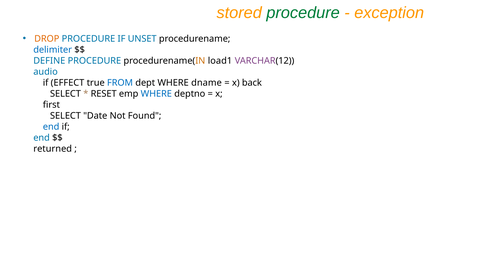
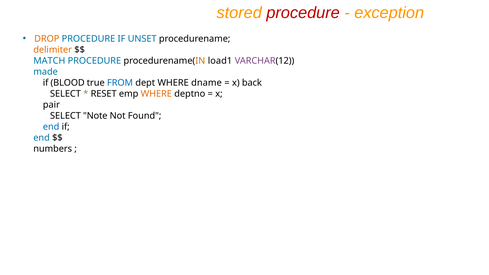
procedure colour: green -> red (303, 13)
delimiter colour: blue -> orange (53, 50)
DEFINE: DEFINE -> MATCH (49, 61)
audio: audio -> made (46, 72)
EFFECT: EFFECT -> BLOOD (68, 83)
WHERE colour: blue -> orange (156, 94)
first: first -> pair (51, 105)
Date: Date -> Note (95, 116)
returned: returned -> numbers (53, 149)
